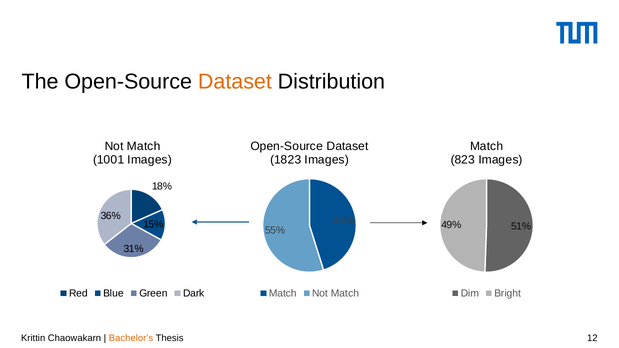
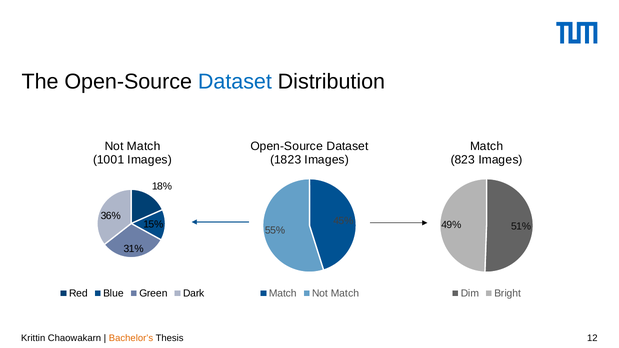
Dataset colour: orange -> blue (235, 82)
